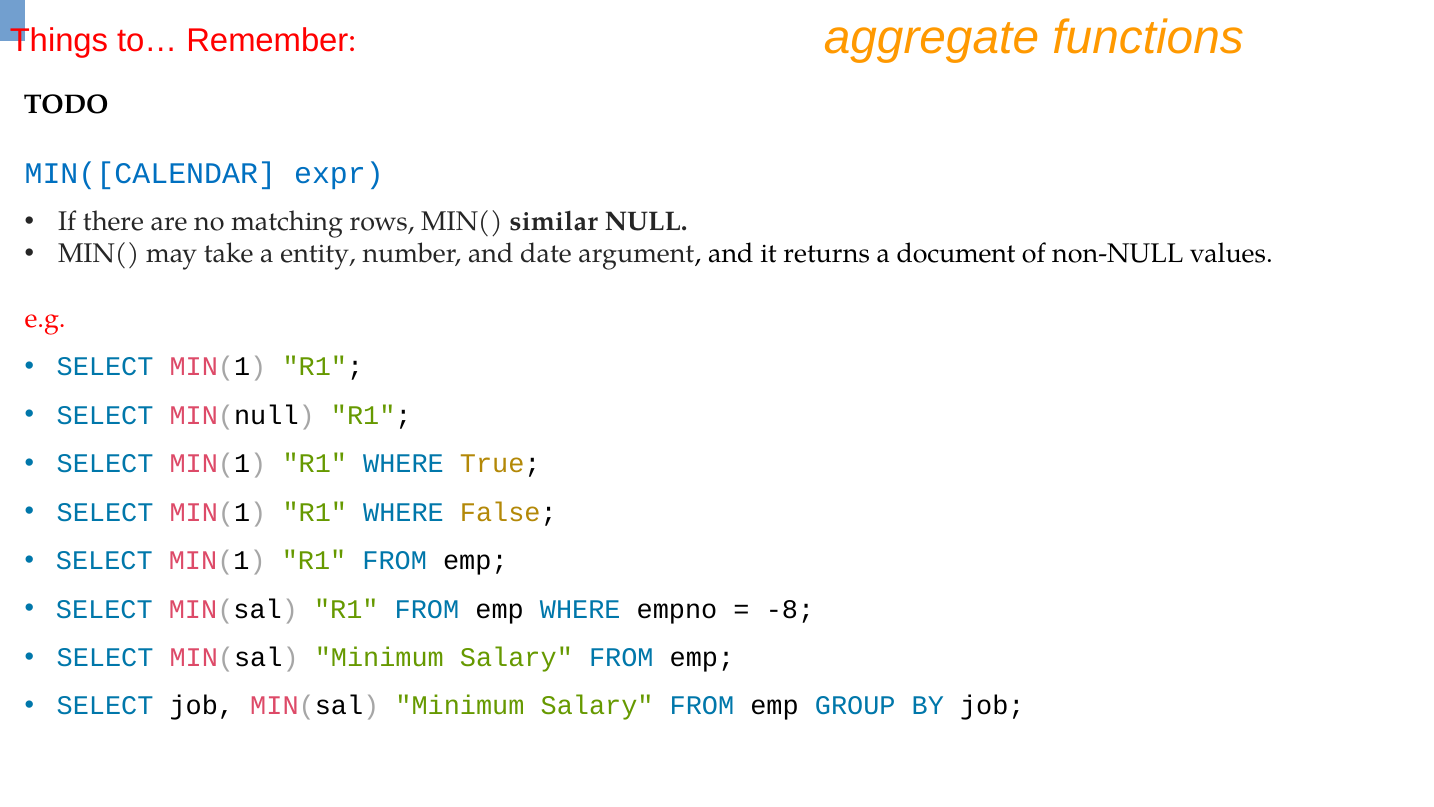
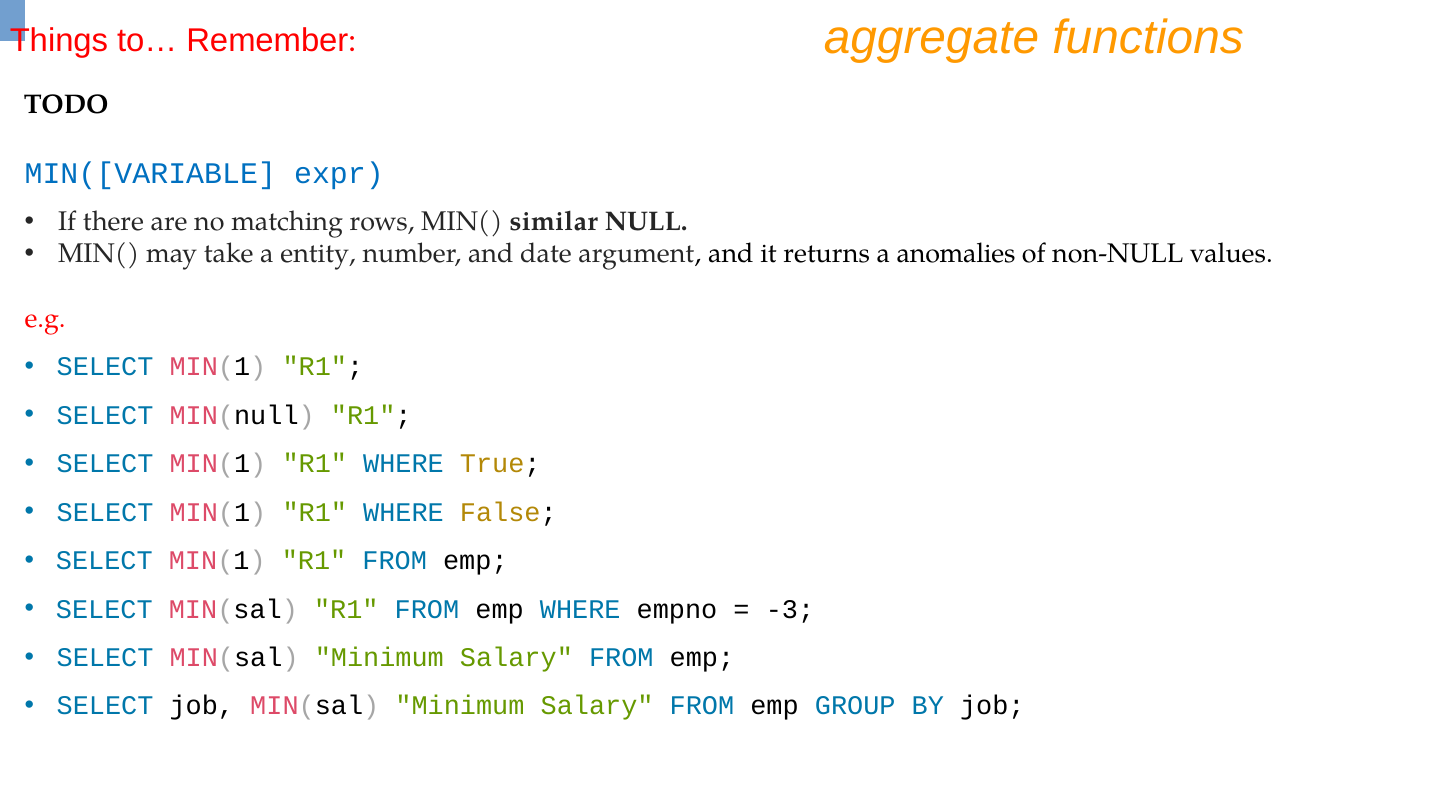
MIN([CALENDAR: MIN([CALENDAR -> MIN([VARIABLE (150, 174)
document: document -> anomalies (956, 254)
-8: -8 -> -3 (790, 609)
